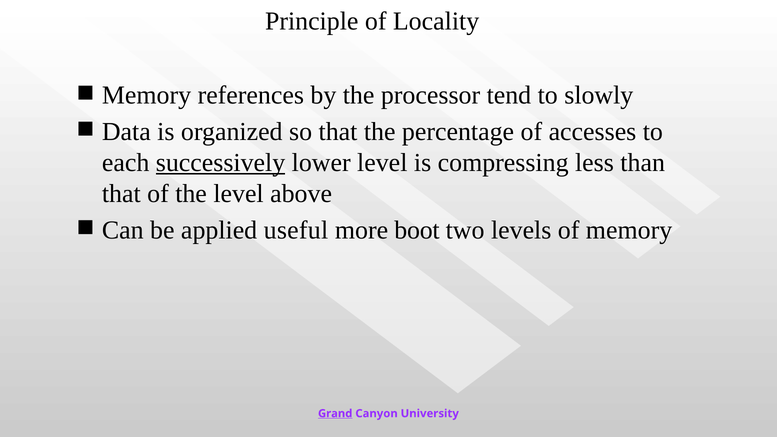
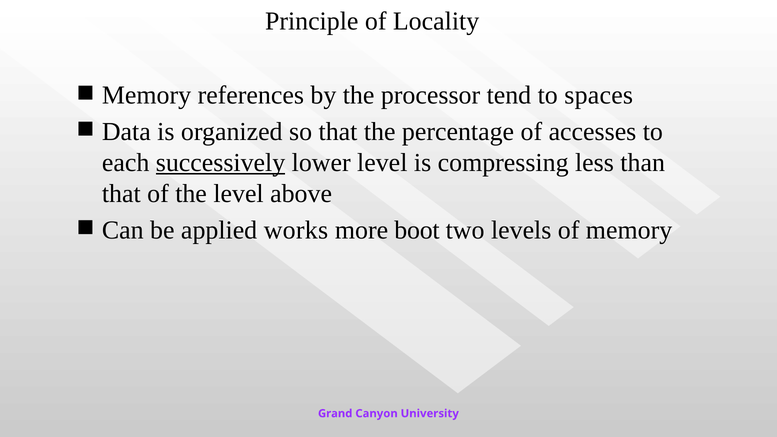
slowly: slowly -> spaces (599, 95)
useful: useful -> works (296, 230)
Grand underline: present -> none (335, 414)
